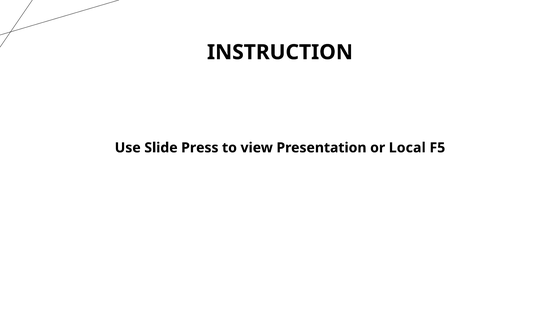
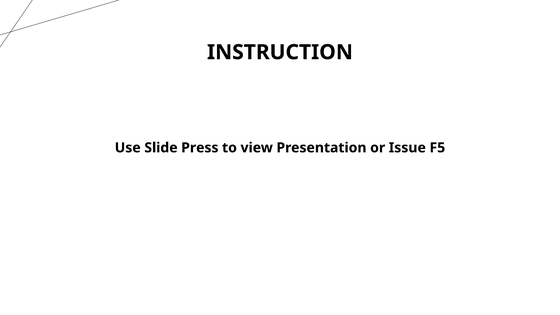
Local: Local -> Issue (407, 148)
